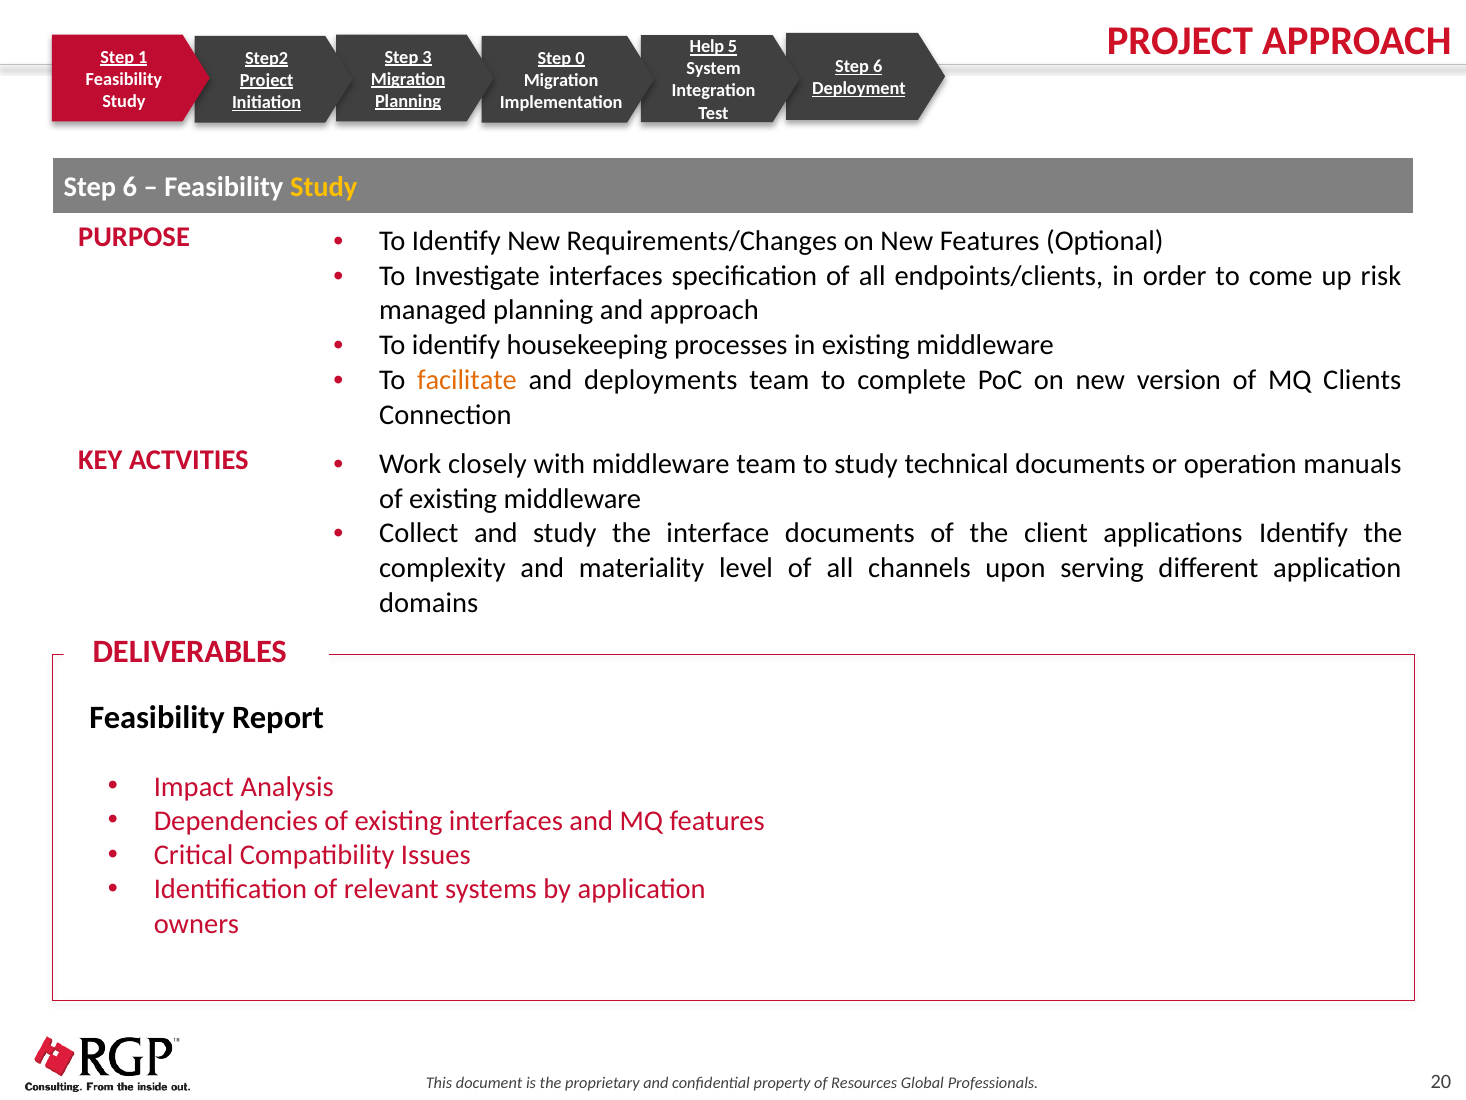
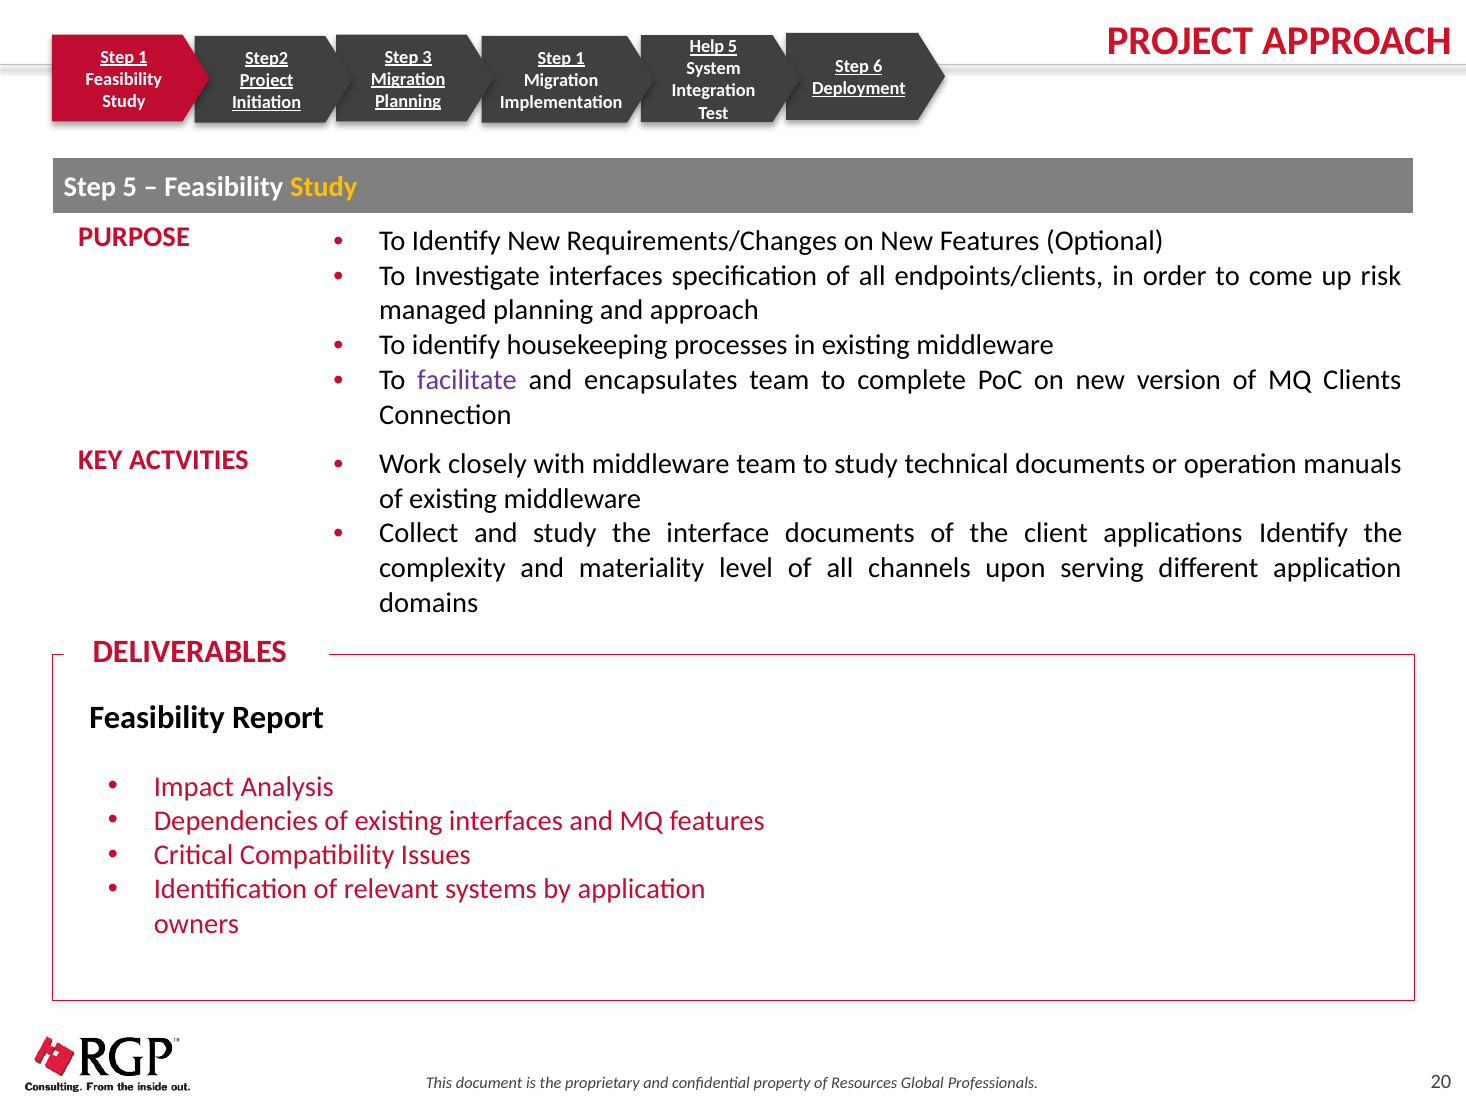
0: 0 -> 1 (580, 58)
6: 6 -> 5 (130, 187)
facilitate colour: orange -> purple (467, 380)
deployments: deployments -> encapsulates (661, 380)
